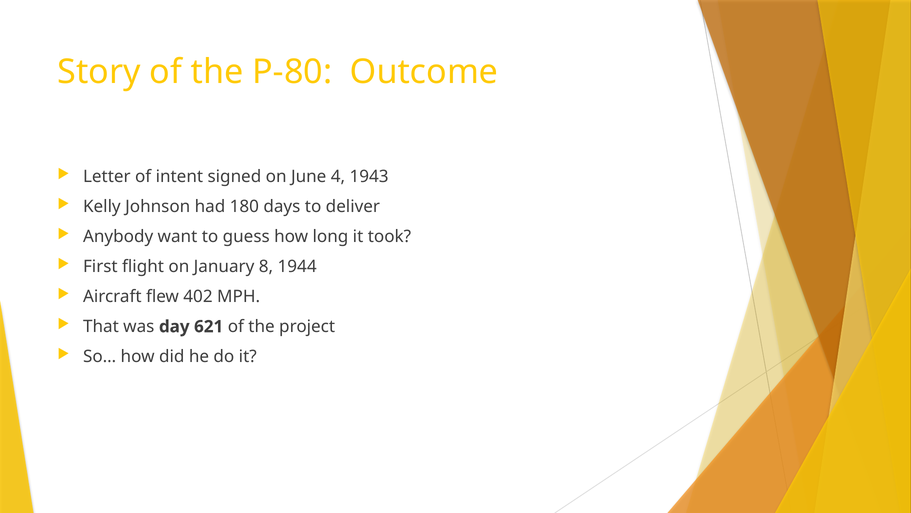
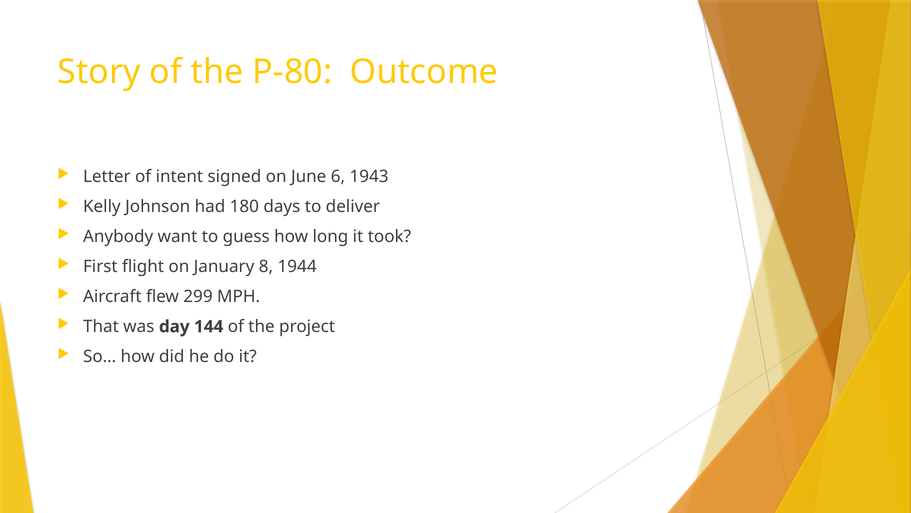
4: 4 -> 6 (338, 176)
402: 402 -> 299 (198, 296)
621: 621 -> 144 (209, 326)
